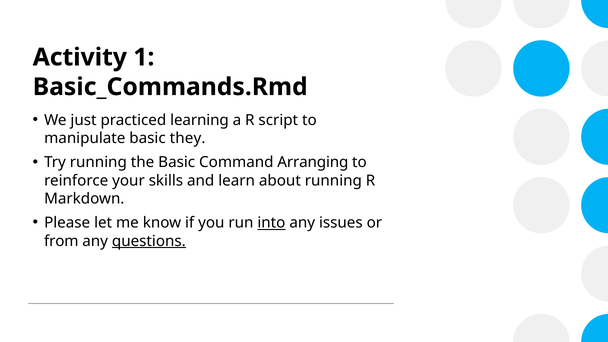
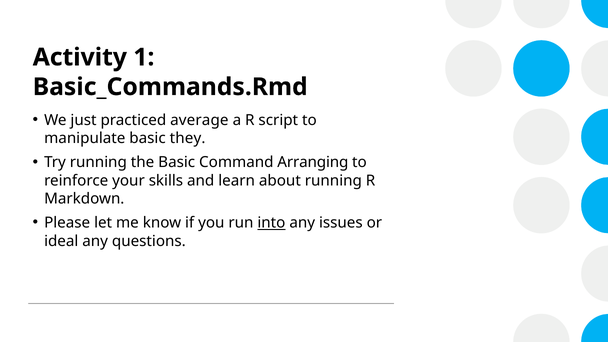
learning: learning -> average (199, 120)
from: from -> ideal (61, 241)
questions underline: present -> none (149, 241)
